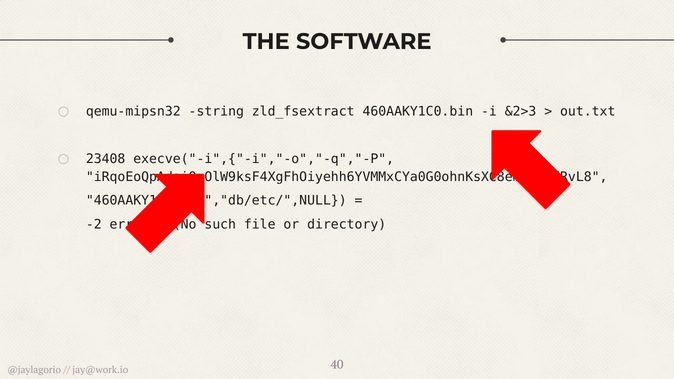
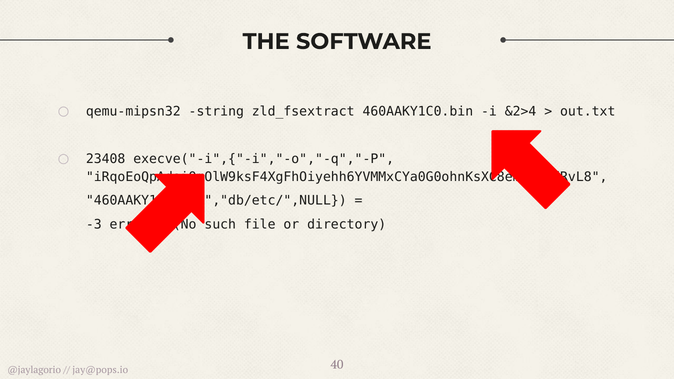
&2>3: &2>3 -> &2>4 (521, 111)
-2: -2 -> -3 (94, 224)
jay@work.io: jay@work.io -> jay@pops.io (100, 370)
